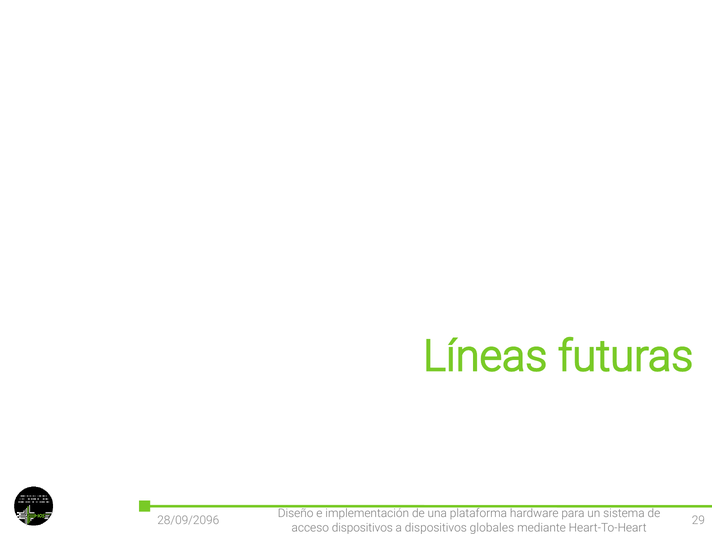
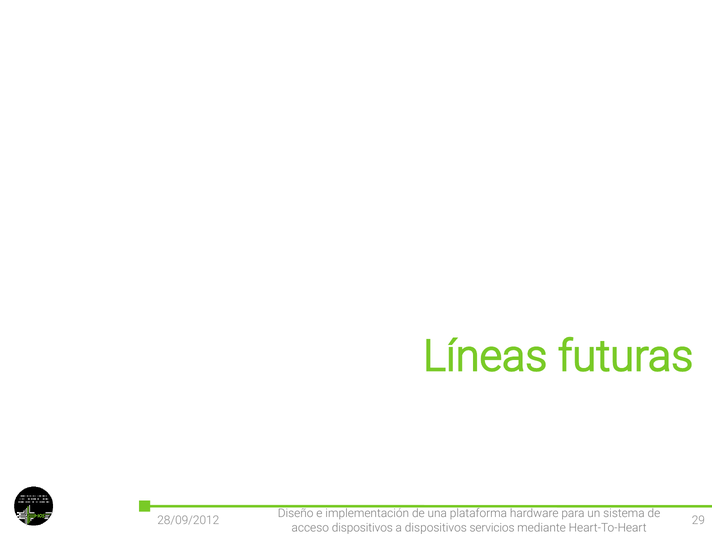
28/09/2096: 28/09/2096 -> 28/09/2012 (188, 521)
globales: globales -> servicios (492, 528)
